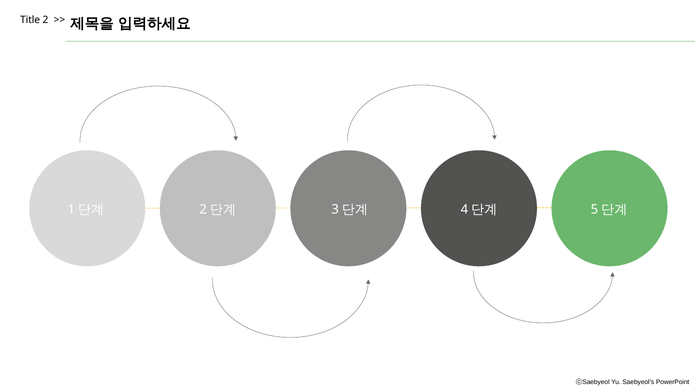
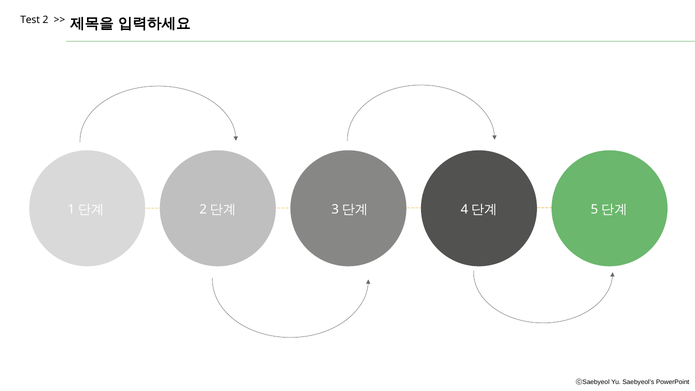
Title: Title -> Test (30, 20)
